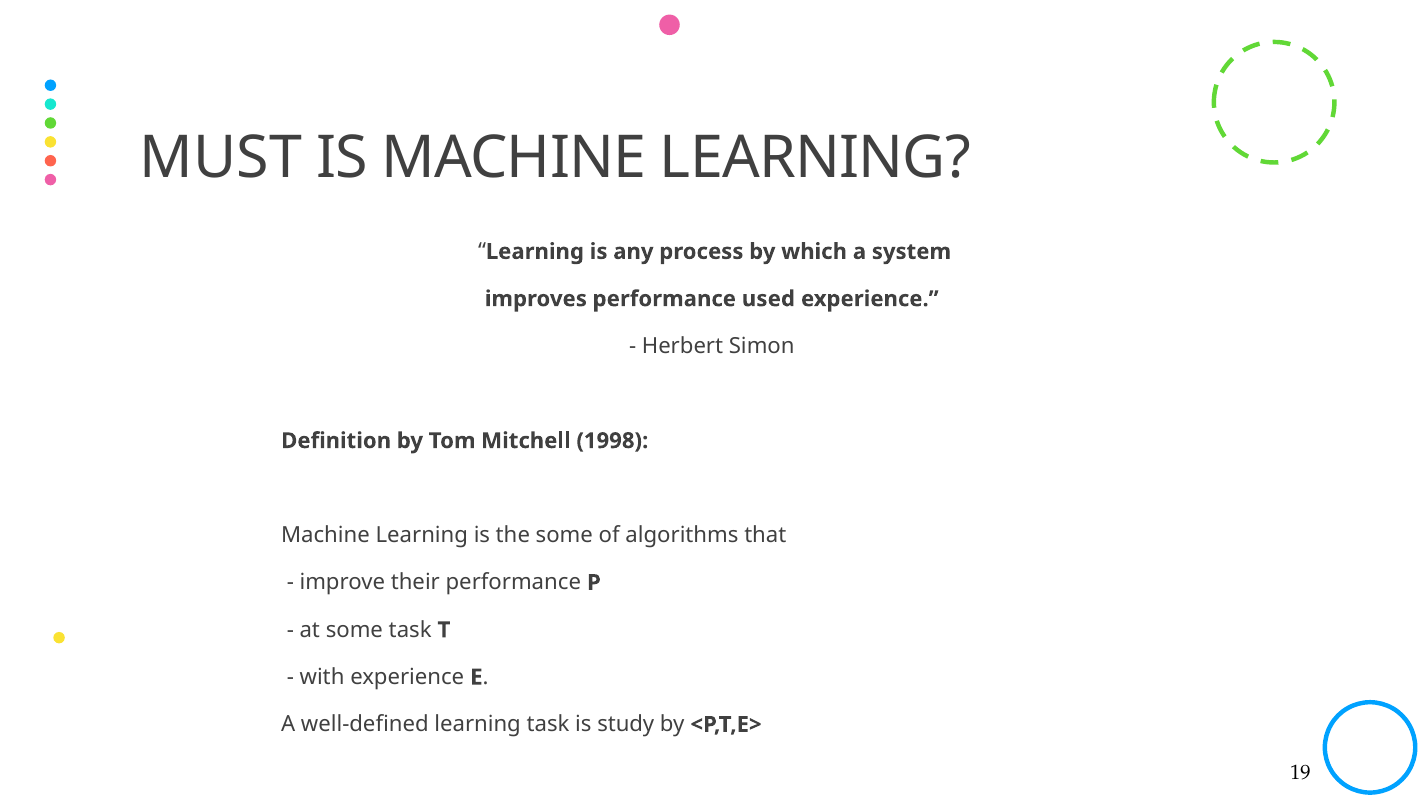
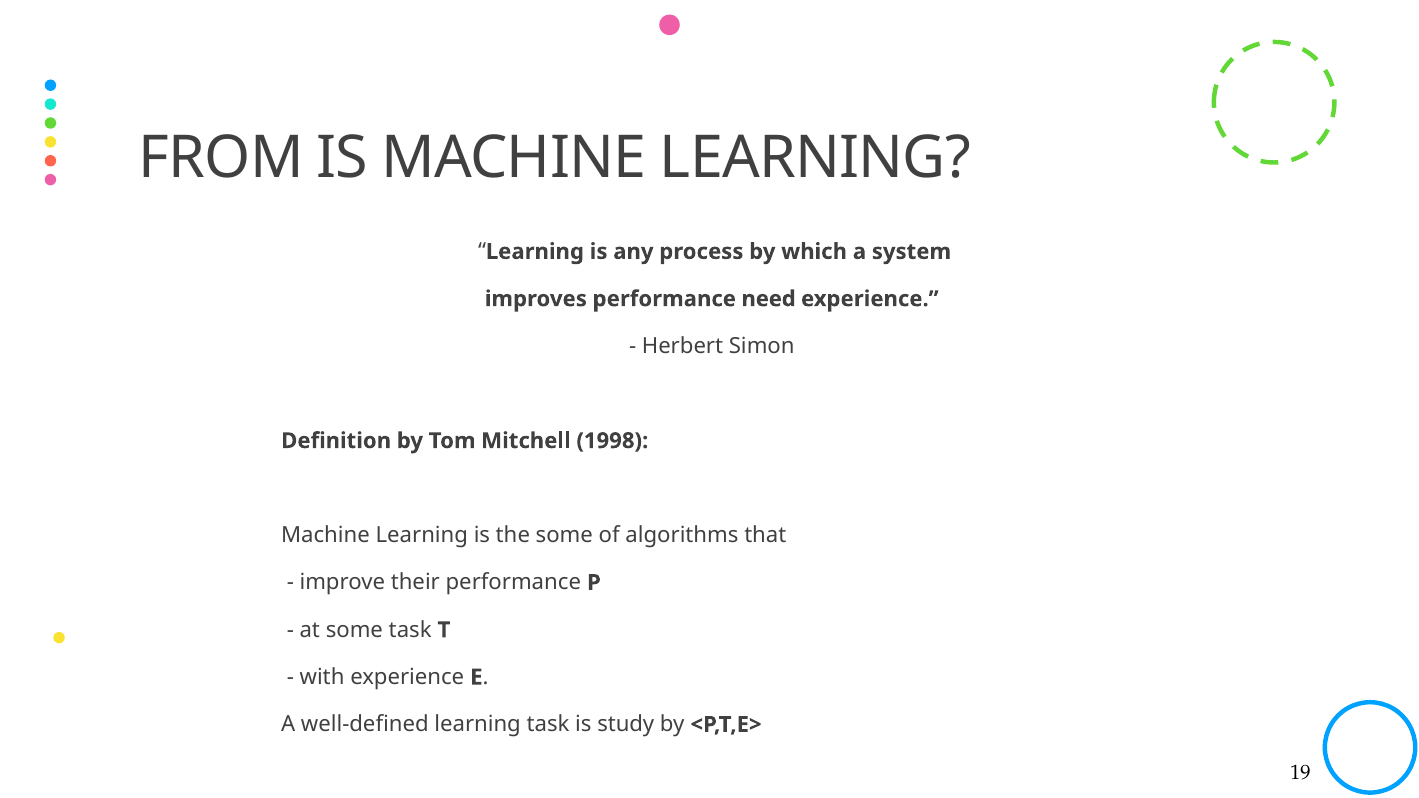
MUST: MUST -> FROM (221, 158)
used: used -> need (769, 299)
